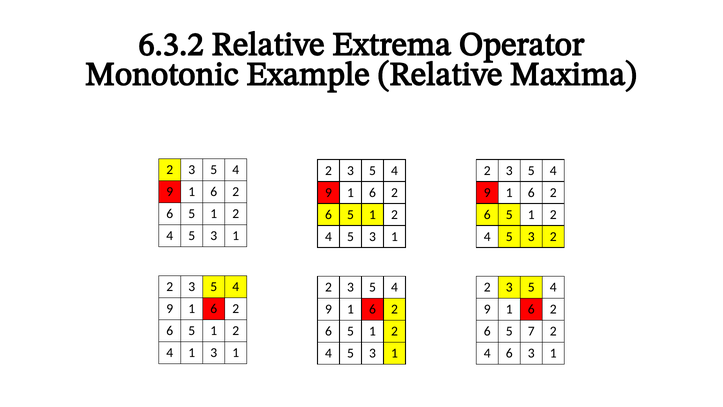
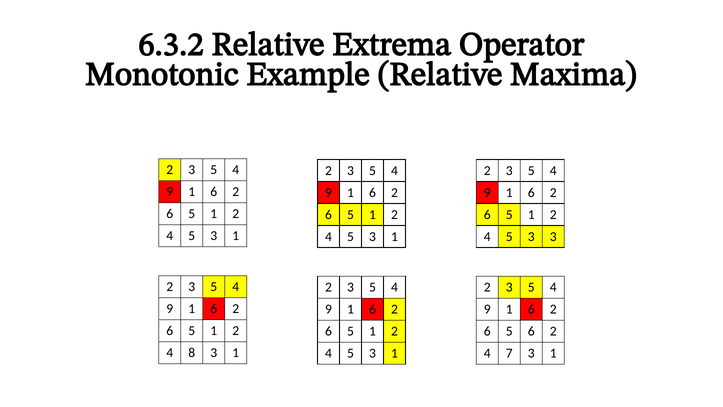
3 2: 2 -> 3 (553, 236)
5 7: 7 -> 6 (531, 331)
4 1: 1 -> 8 (192, 353)
4 6: 6 -> 7 (509, 353)
